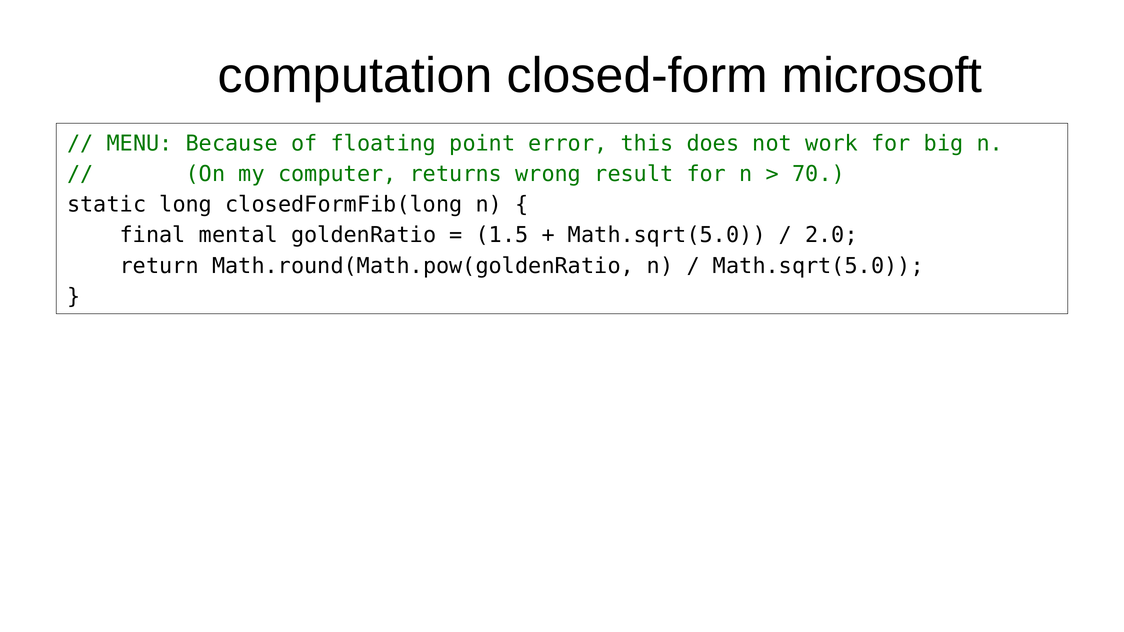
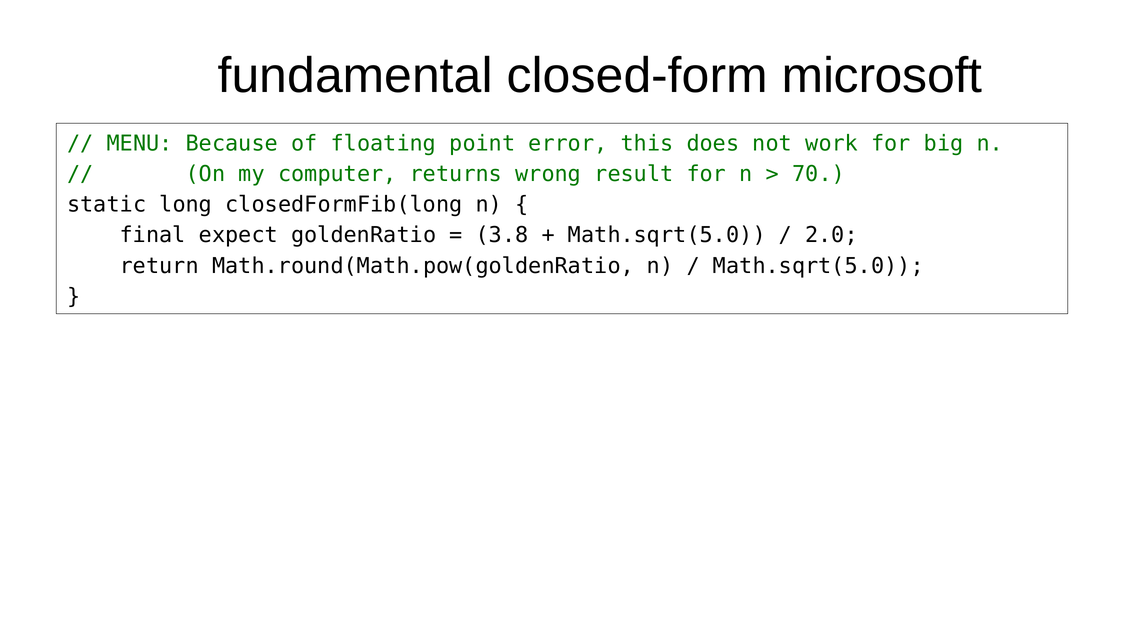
computation: computation -> fundamental (355, 76)
mental: mental -> expect (238, 235)
1.5: 1.5 -> 3.8 (502, 235)
